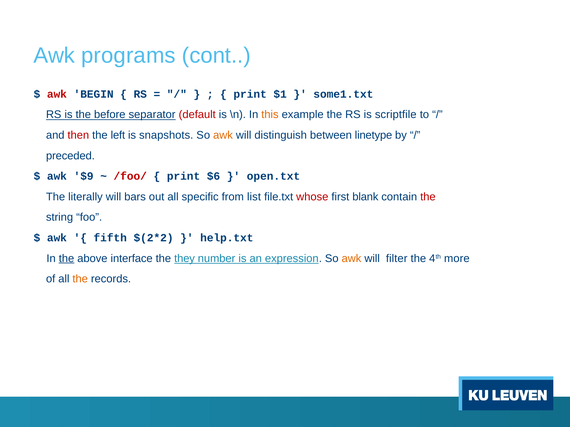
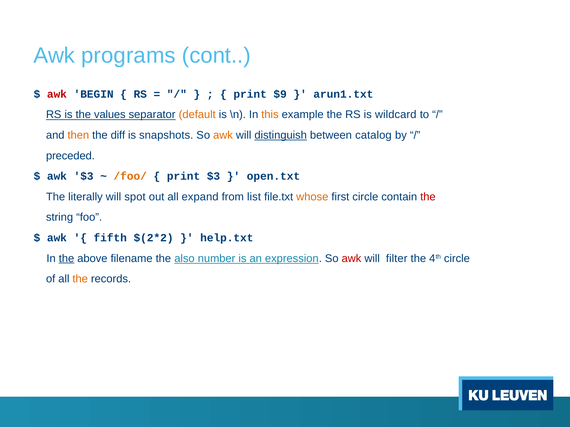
$1: $1 -> $9 (280, 94)
some1.txt: some1.txt -> arun1.txt (343, 94)
before: before -> values (110, 115)
default colour: red -> orange (197, 115)
scriptfile: scriptfile -> wildcard (396, 115)
then colour: red -> orange (78, 135)
left: left -> diff (118, 135)
distinguish underline: none -> present (281, 135)
linetype: linetype -> catalog (373, 135)
awk $9: $9 -> $3 (84, 176)
/foo/ colour: red -> orange (130, 176)
print $6: $6 -> $3 (213, 176)
bars: bars -> spot (135, 197)
specific: specific -> expand (200, 197)
whose colour: red -> orange (312, 197)
first blank: blank -> circle (365, 197)
interface: interface -> filename (132, 259)
they: they -> also (184, 259)
awk colour: orange -> red (351, 259)
4th more: more -> circle (457, 259)
